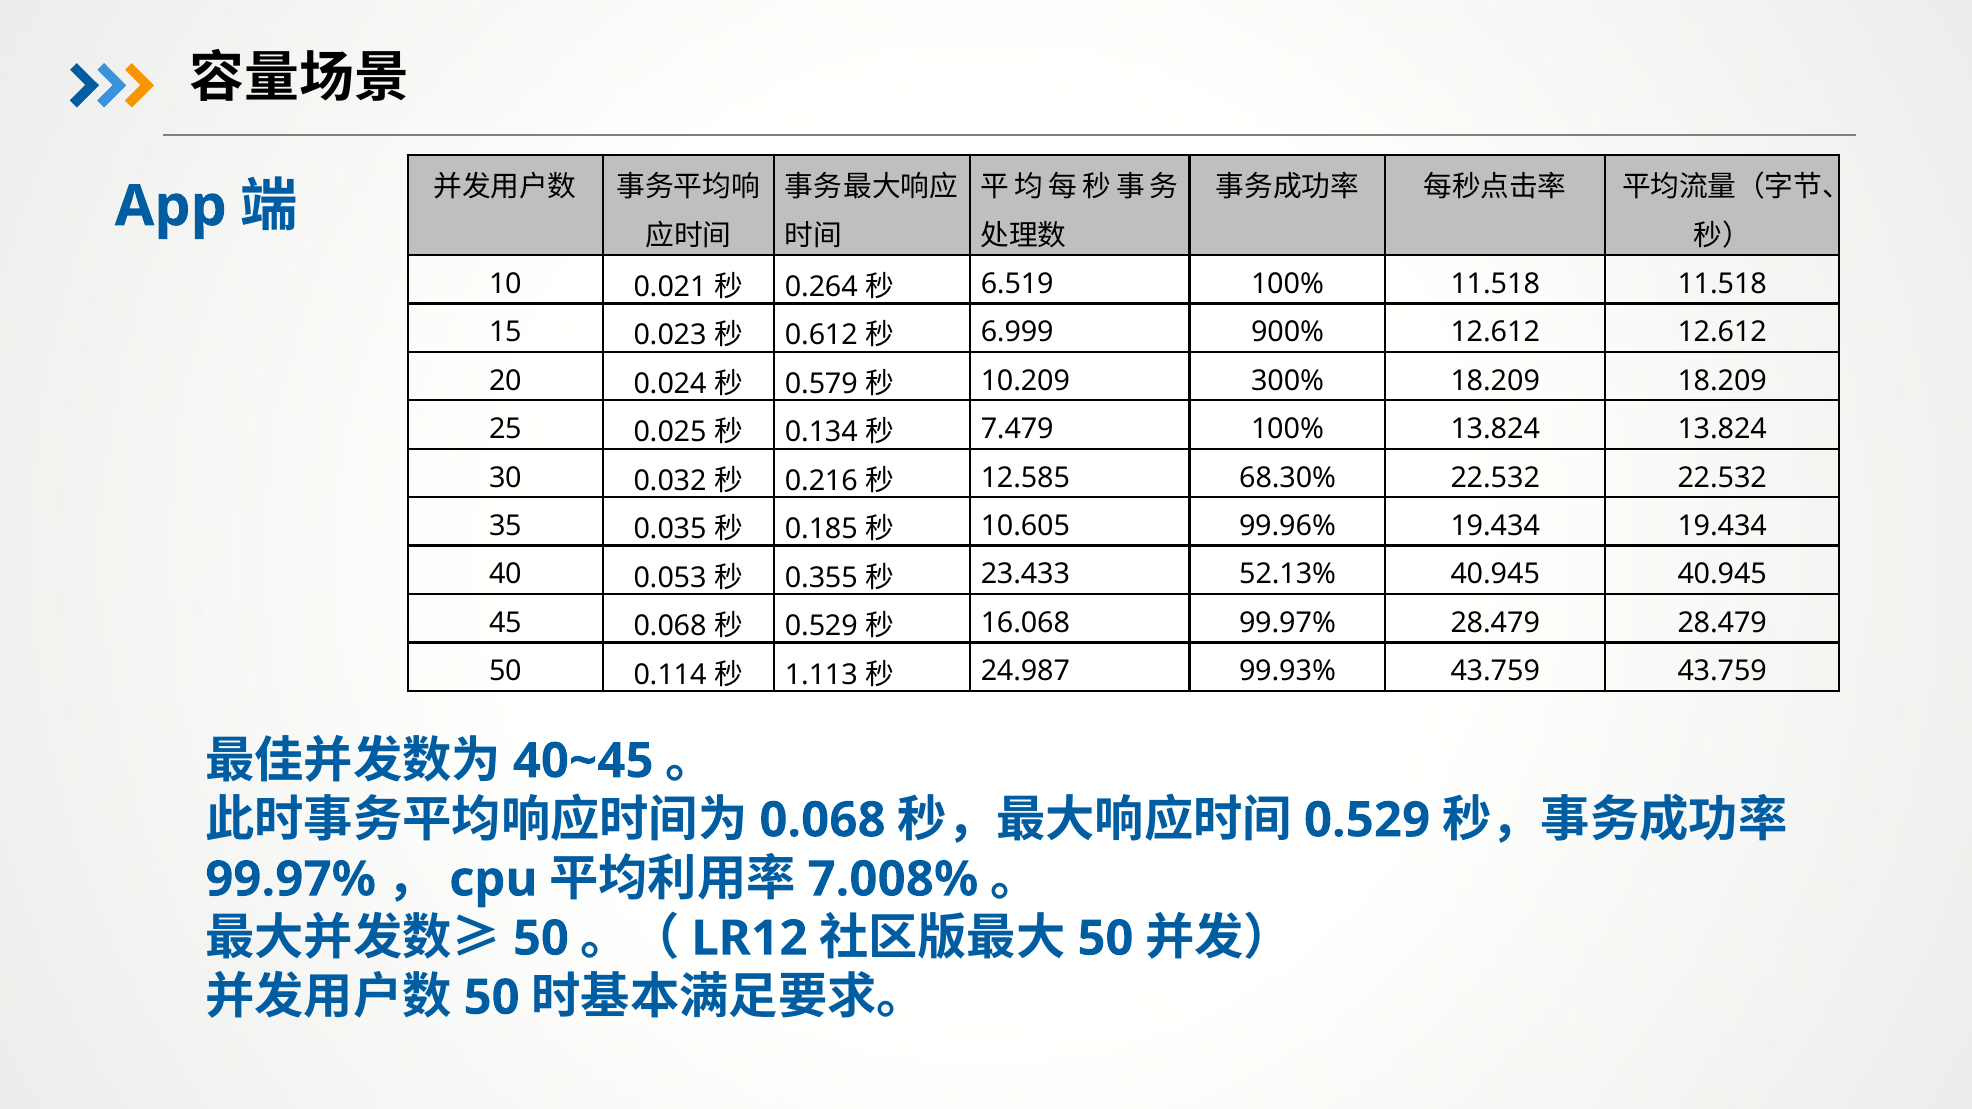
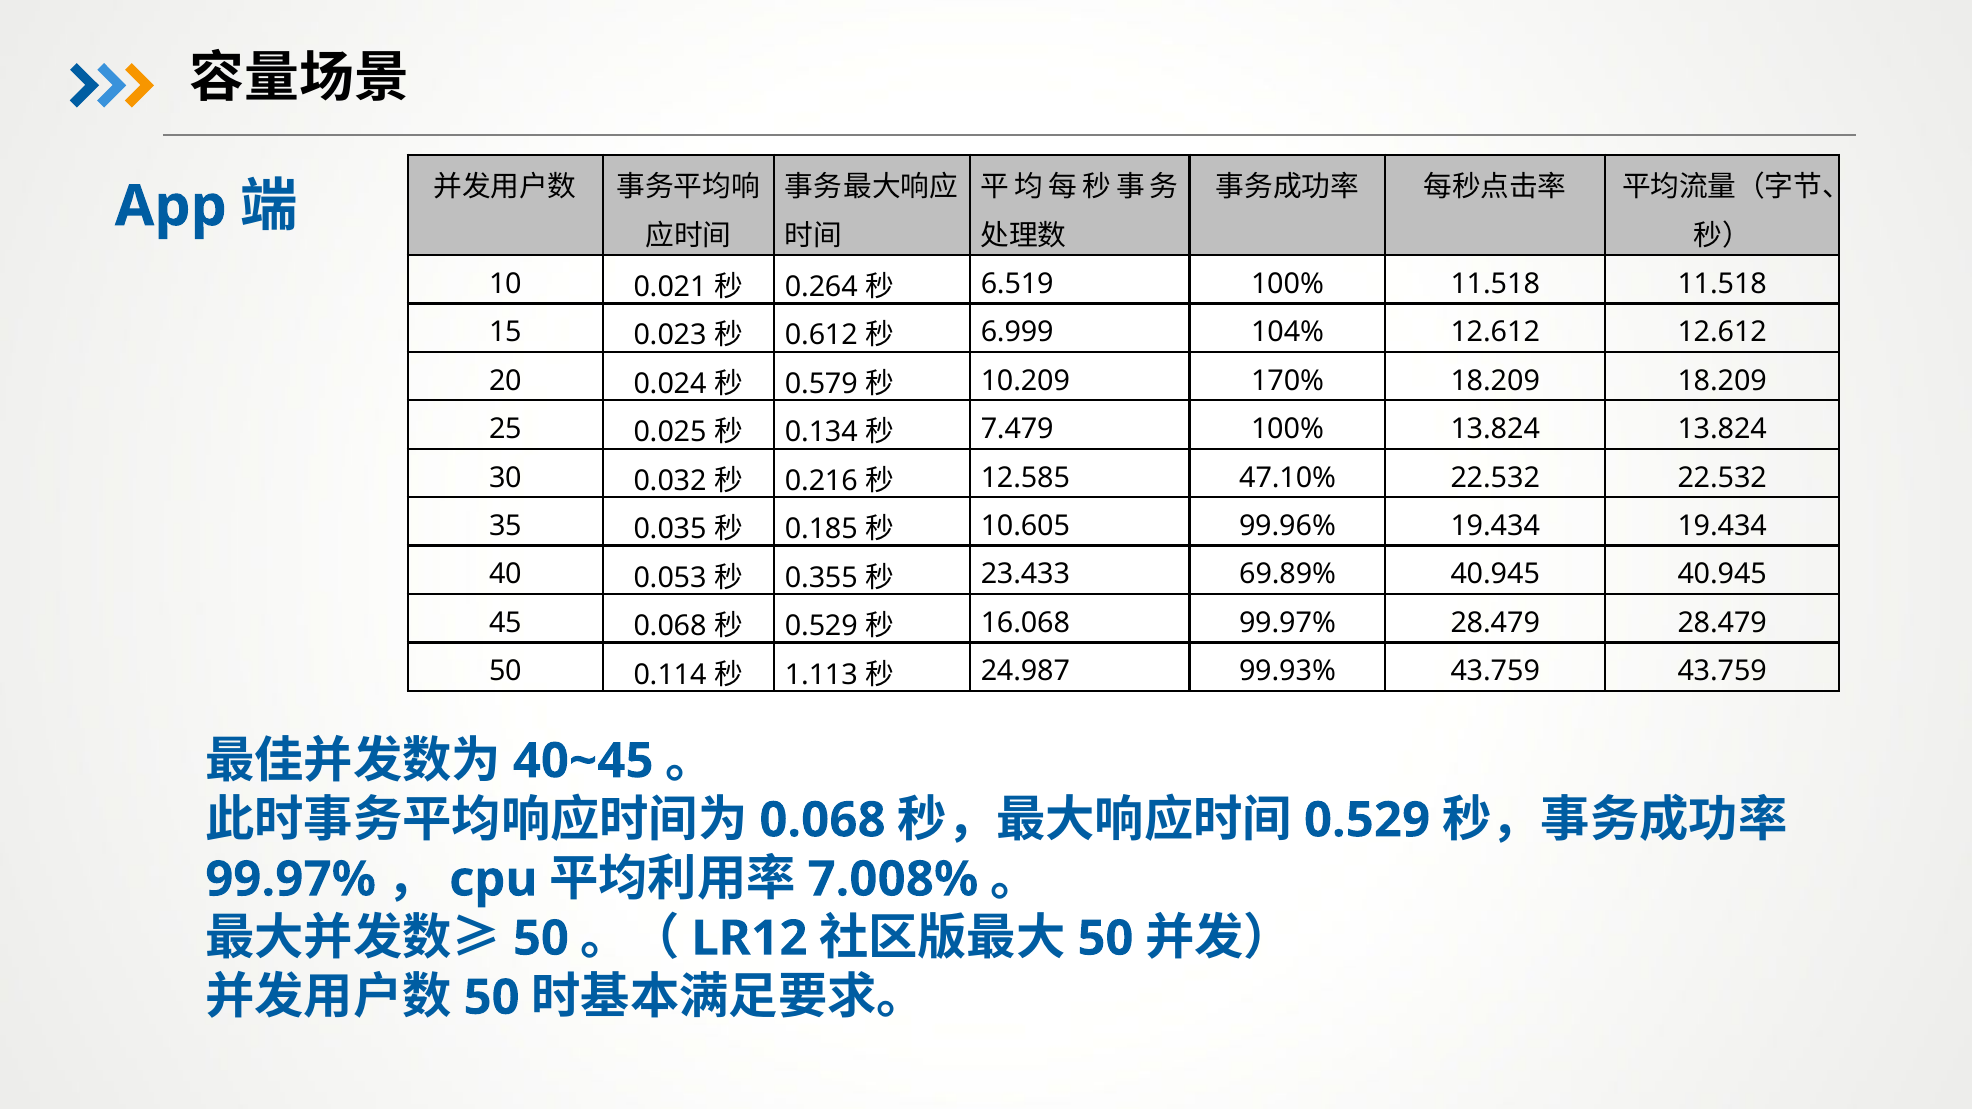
900%: 900% -> 104% (1288, 332)
300%: 300% -> 170% (1288, 381)
68.30%: 68.30% -> 47.10% (1288, 478)
52.13%: 52.13% -> 69.89% (1288, 575)
